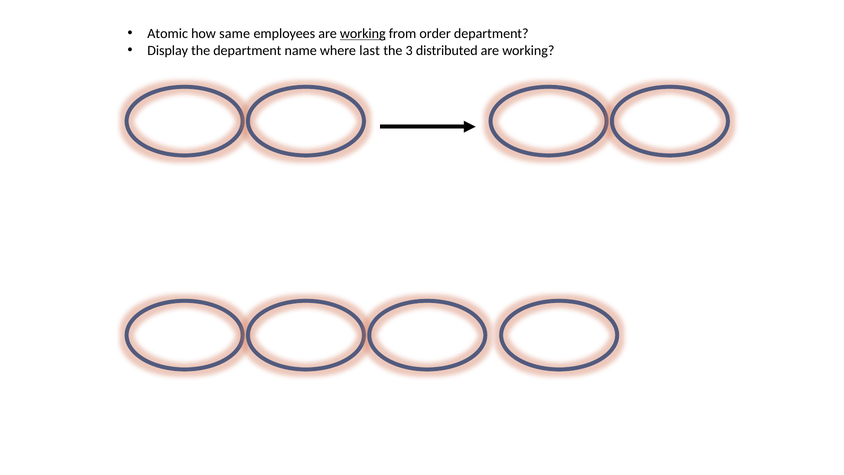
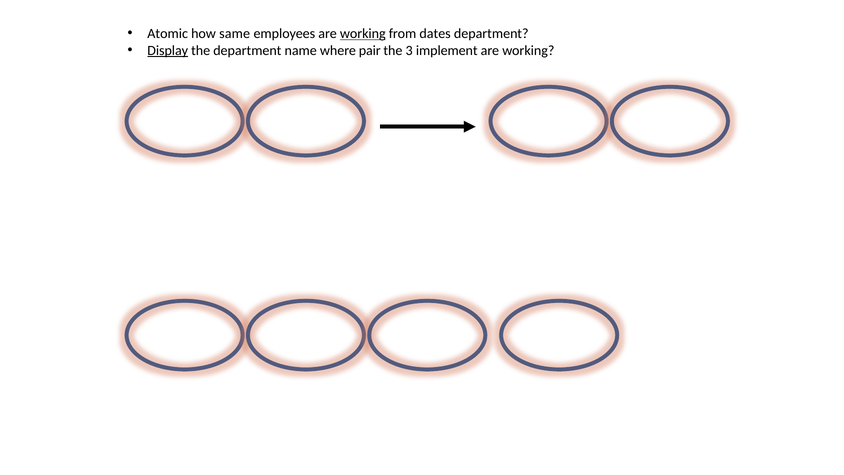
order: order -> dates (435, 34)
Display underline: none -> present (168, 51)
last: last -> pair (370, 51)
distributed: distributed -> implement (447, 51)
